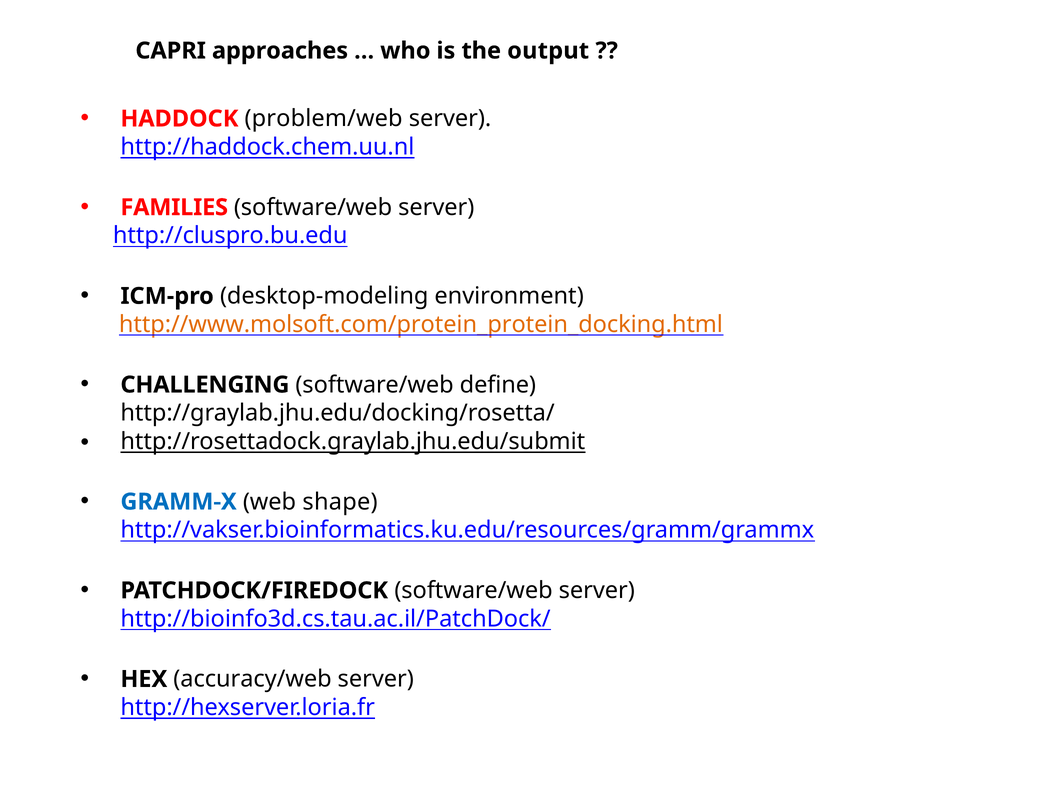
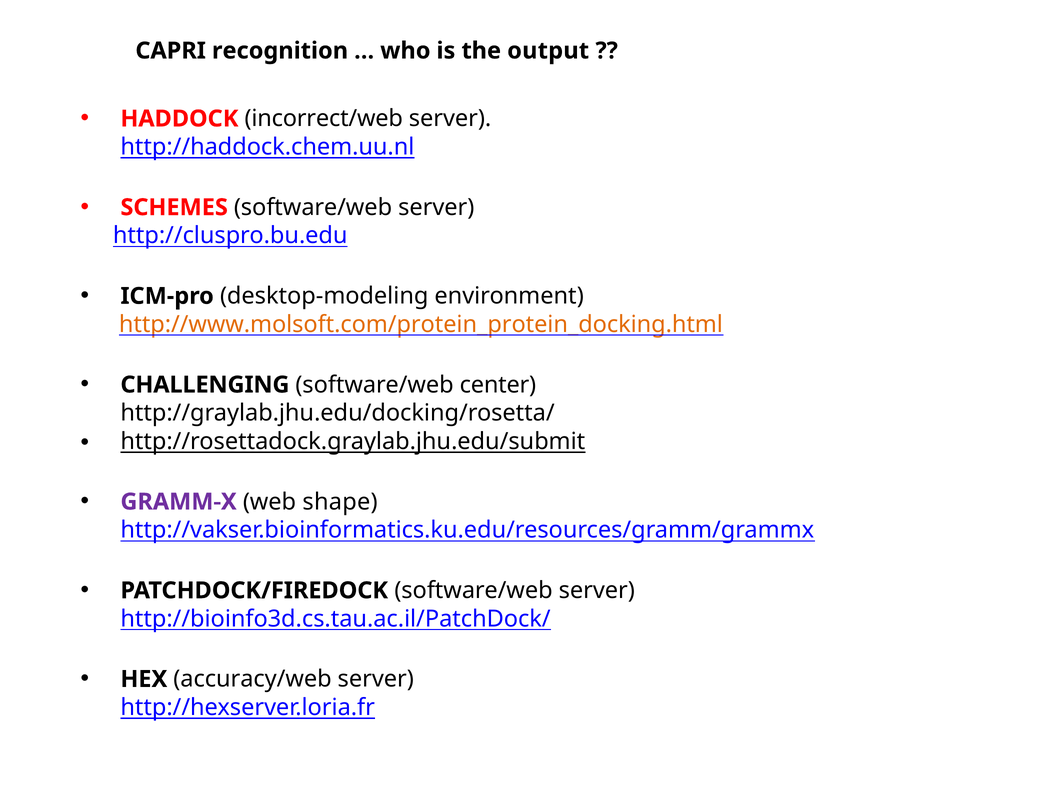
approaches: approaches -> recognition (280, 51)
problem/web: problem/web -> incorrect/web (324, 119)
FAMILIES: FAMILIES -> SCHEMES (174, 207)
define: define -> center (498, 385)
GRAMM-X colour: blue -> purple (179, 501)
